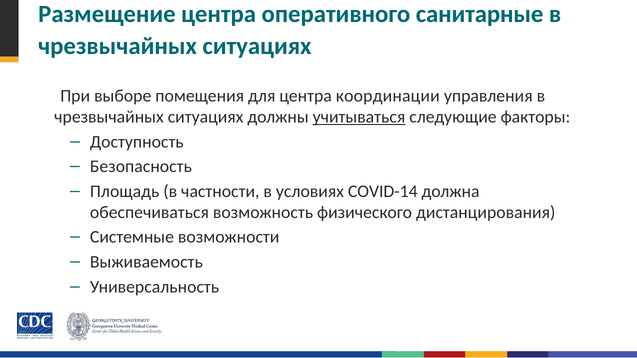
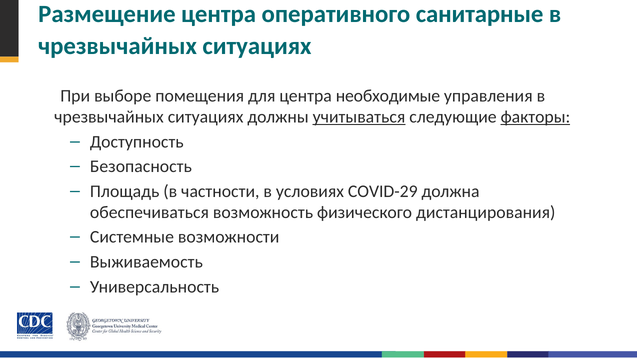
координации: координации -> необходимые (388, 96)
факторы underline: none -> present (535, 117)
COVID-14: COVID-14 -> COVID-29 (383, 191)
